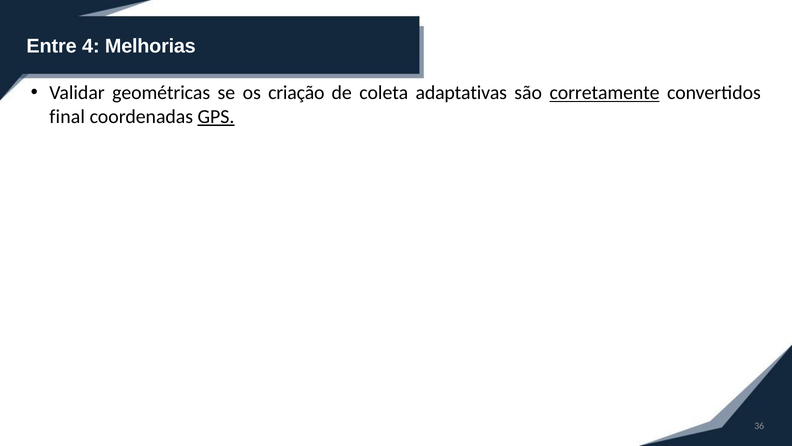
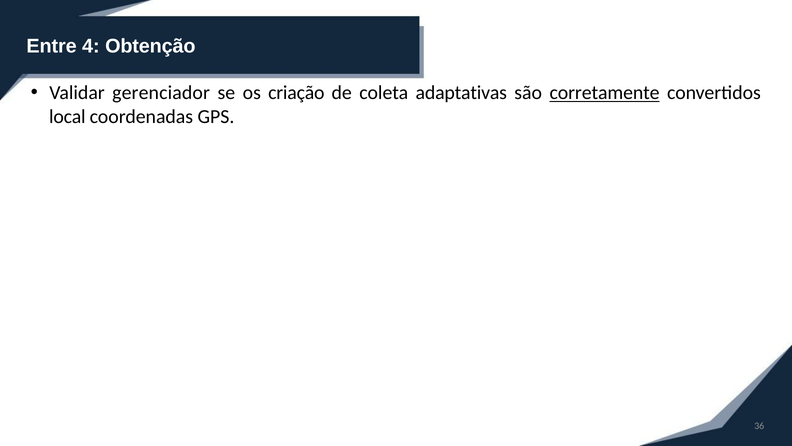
Melhorias: Melhorias -> Obtenção (150, 46)
geométricas: geométricas -> gerenciador (161, 93)
final: final -> local (67, 117)
GPS underline: present -> none (216, 117)
